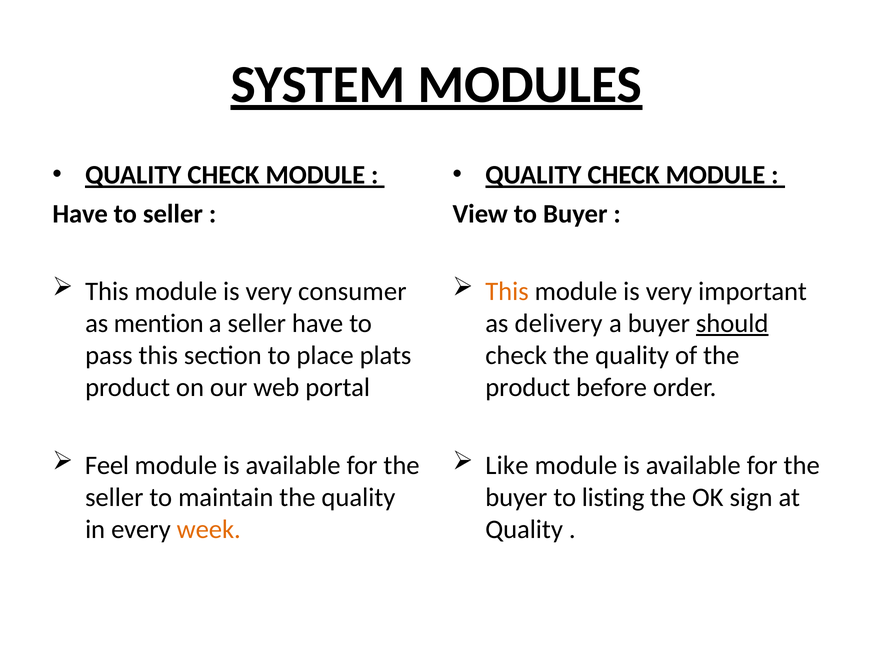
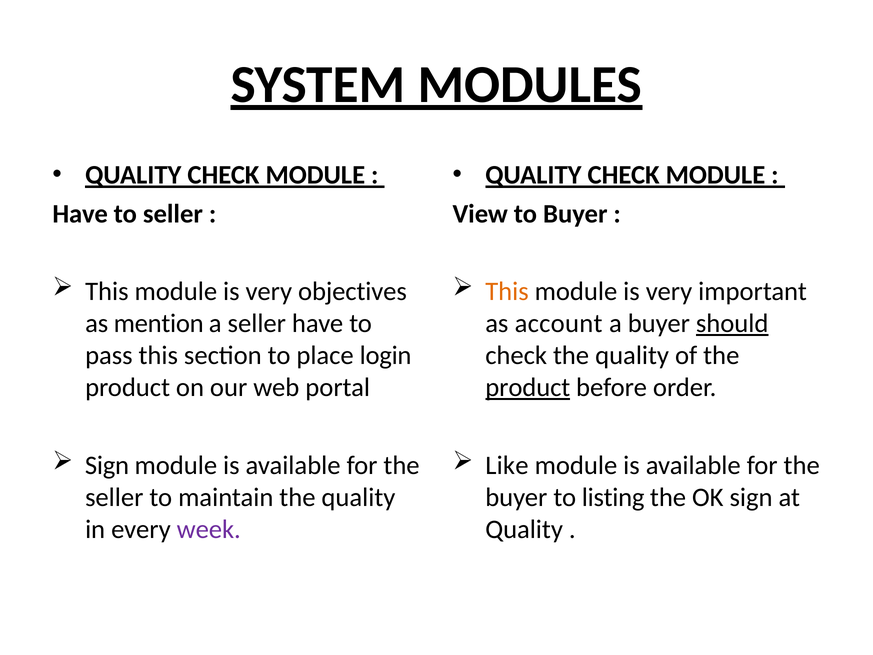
consumer: consumer -> objectives (352, 291)
delivery: delivery -> account (559, 323)
plats: plats -> login (386, 355)
product underline: none -> present (528, 387)
Feel: Feel -> Sign (107, 465)
week colour: orange -> purple (209, 529)
